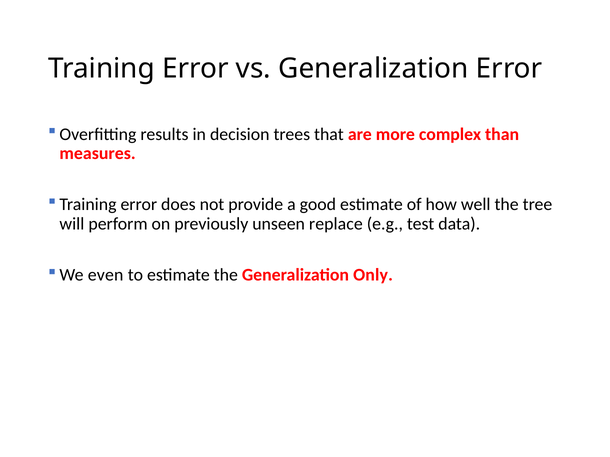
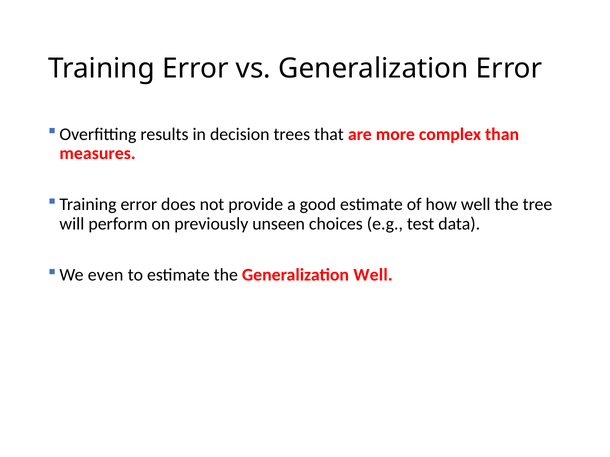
replace: replace -> choices (336, 224)
Generalization Only: Only -> Well (373, 275)
